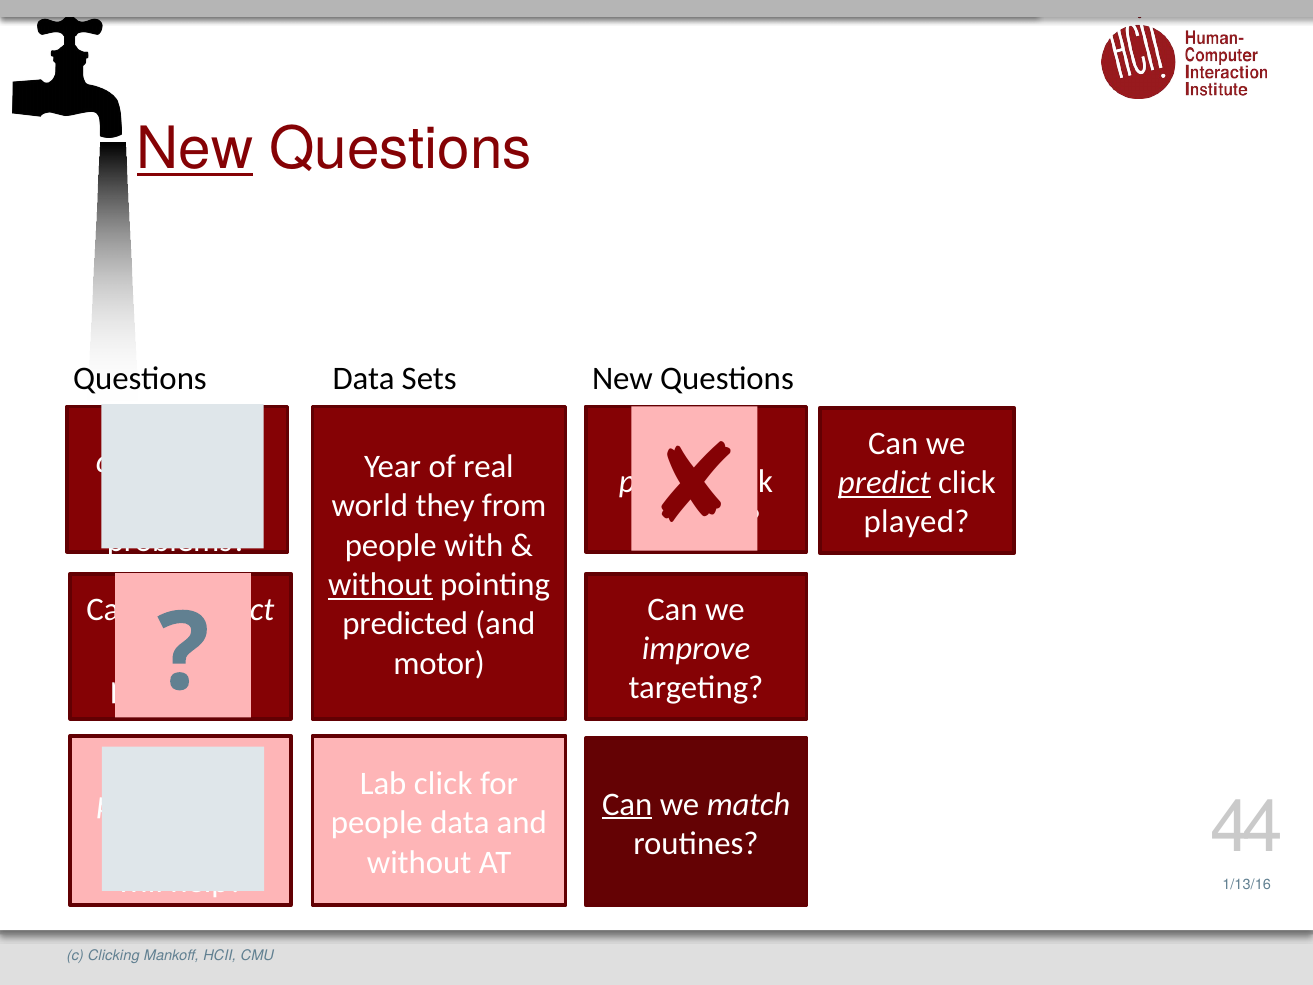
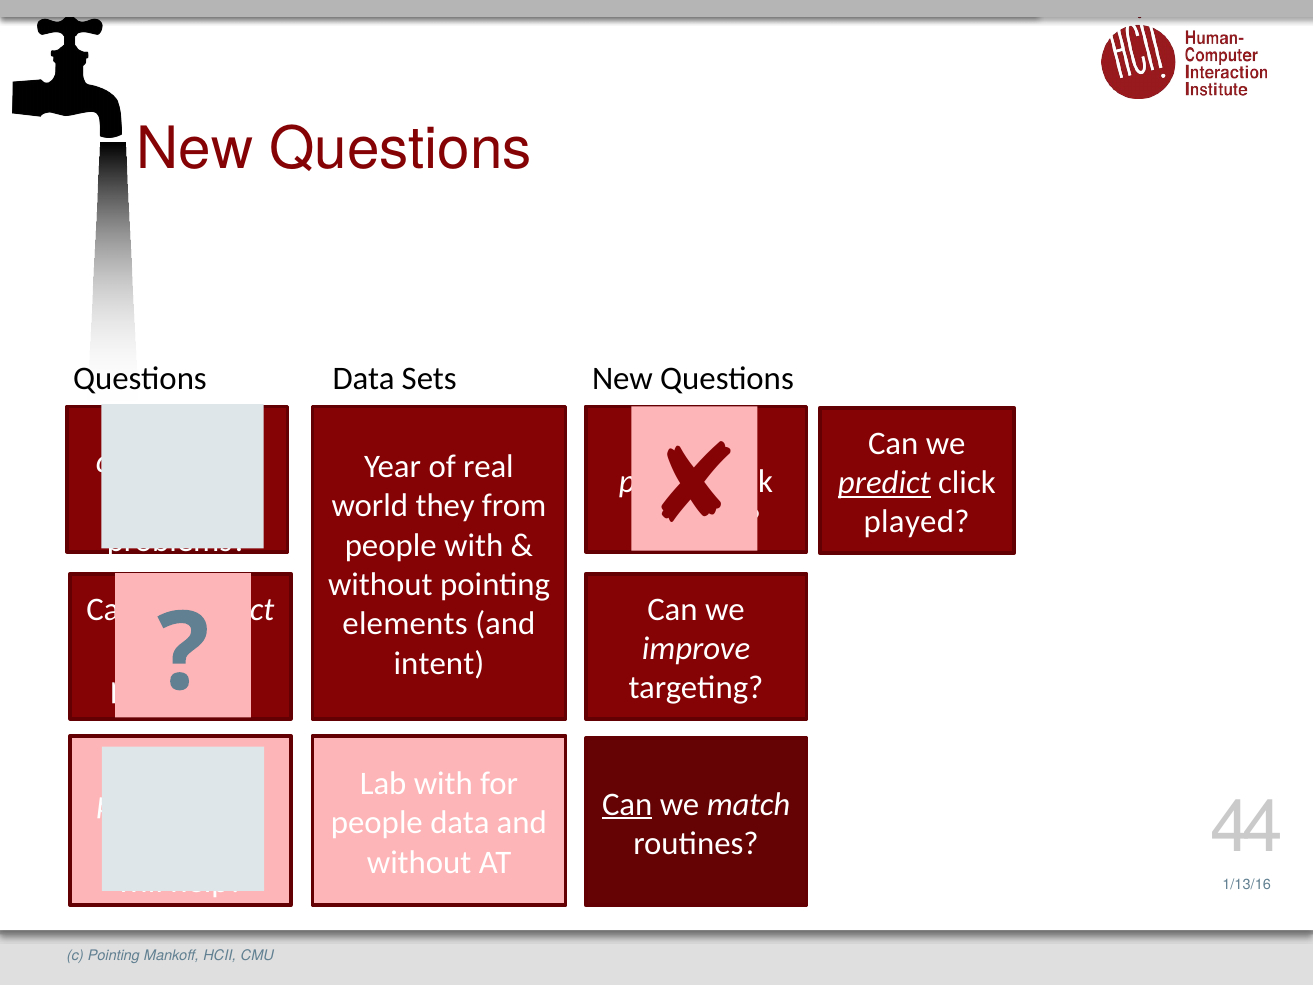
New underline: present -> none (195, 149)
without underline: present -> none (380, 585)
predicted: predicted -> elements (405, 624)
motor: motor -> intent (439, 663)
Lab click: click -> with (443, 783)
c Clicking: Clicking -> Pointing (114, 956)
